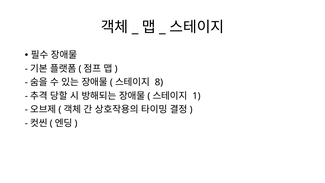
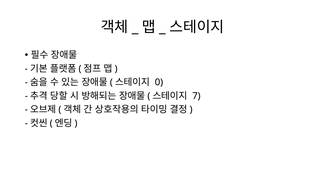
8: 8 -> 0 (159, 82)
1: 1 -> 7 (196, 96)
